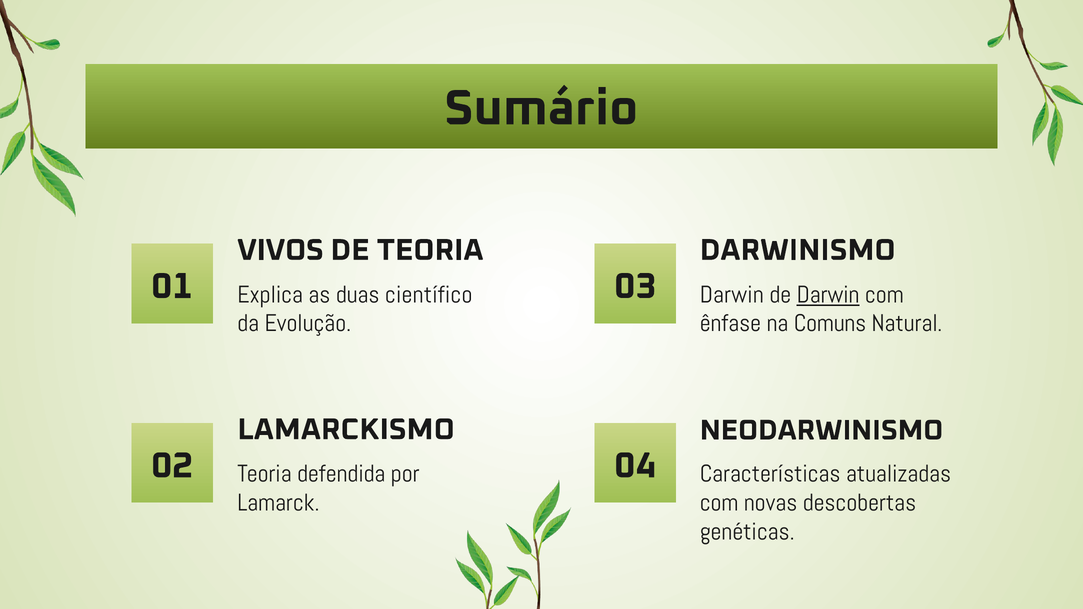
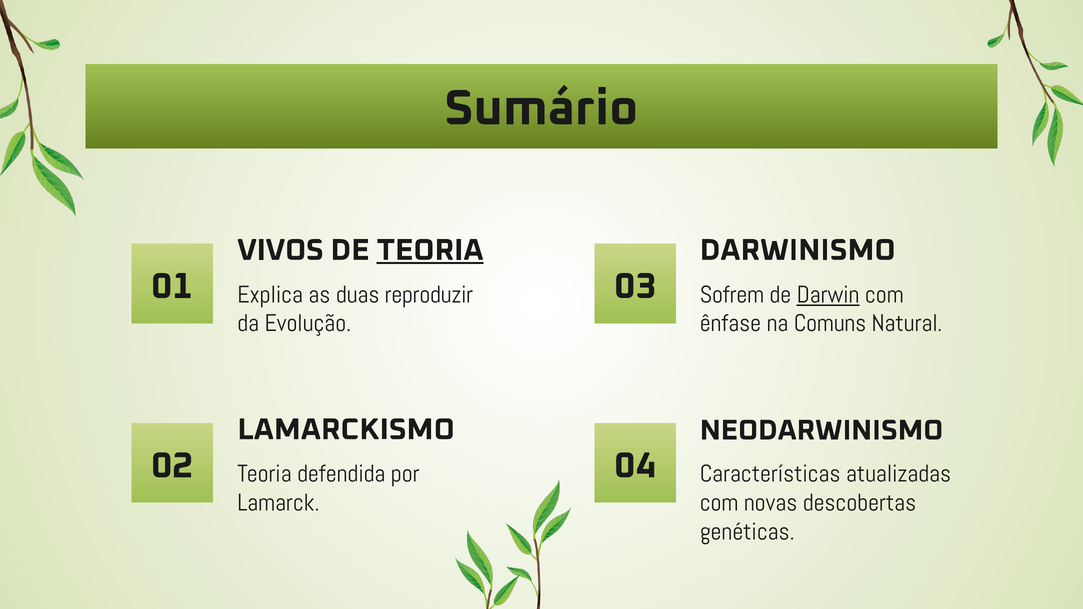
TEORIA underline: none -> present (430, 250)
científico: científico -> reproduzir (429, 295)
Darwin: Darwin -> Sofrem (732, 295)
